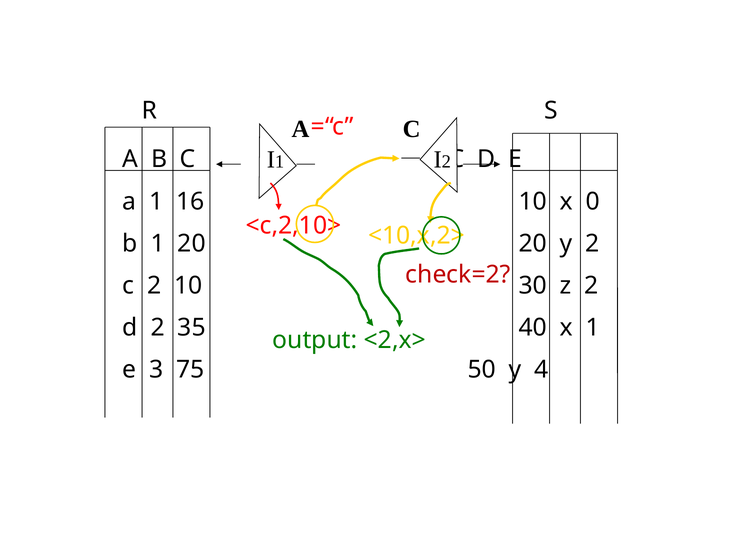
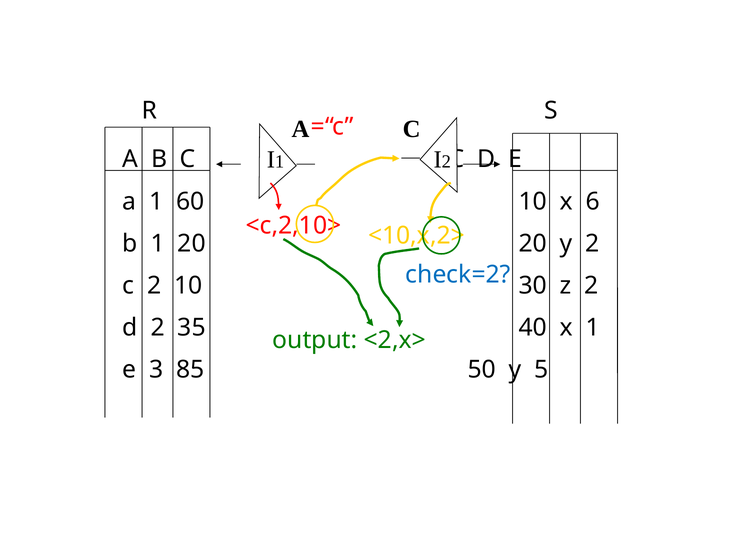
16: 16 -> 60 (190, 202)
0: 0 -> 6 (593, 202)
check=2 colour: red -> blue (458, 274)
75: 75 -> 85 (190, 370)
4: 4 -> 5 (541, 370)
